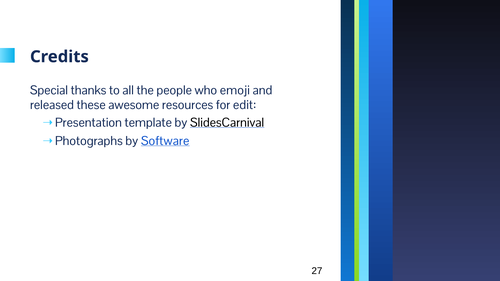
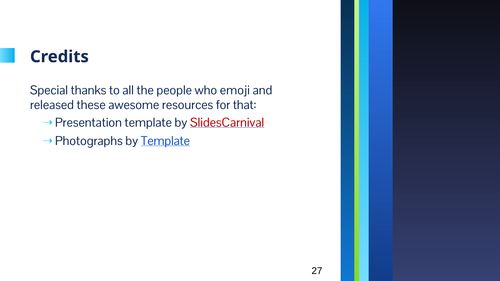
edit: edit -> that (245, 105)
SlidesCarnival colour: black -> red (227, 123)
by Software: Software -> Template (165, 141)
